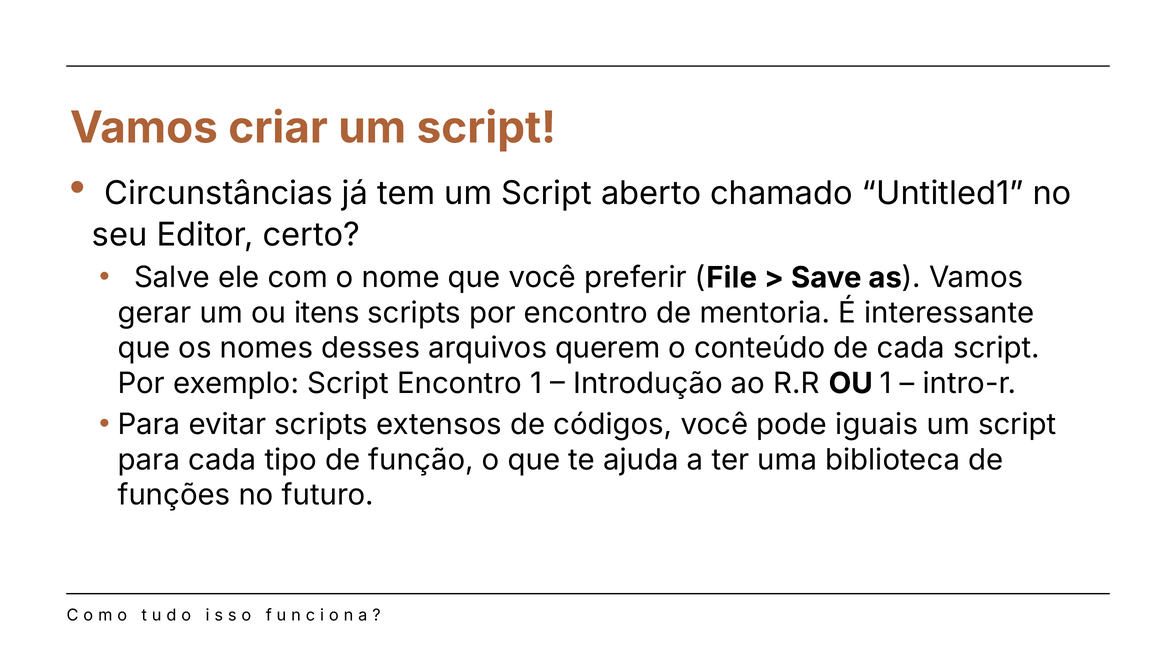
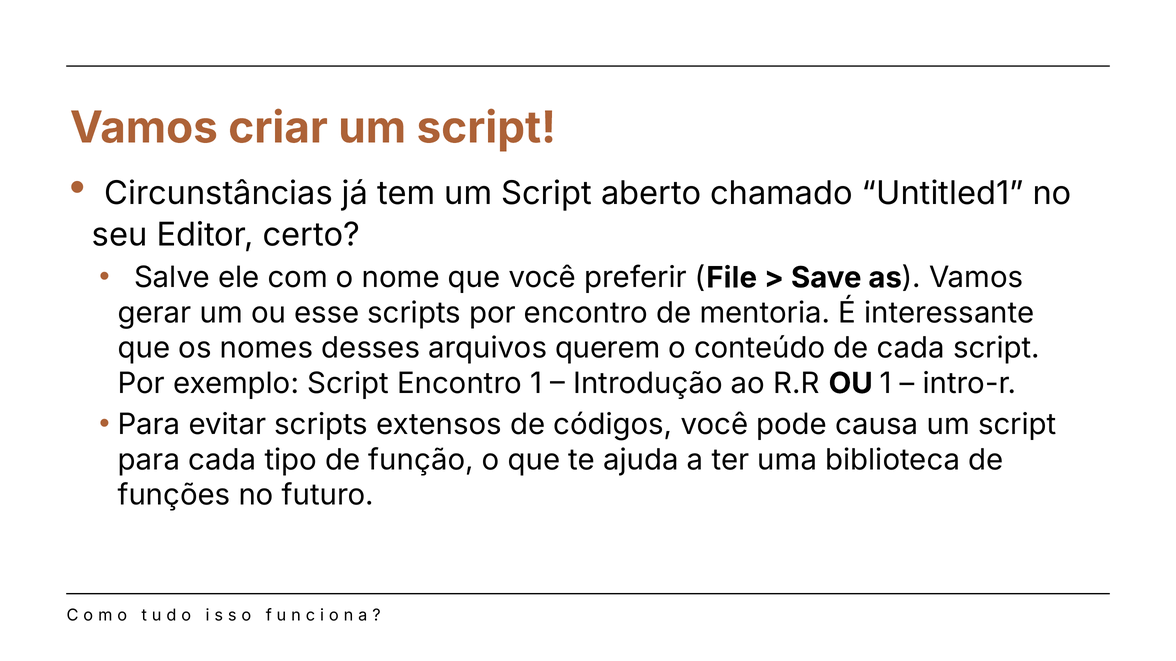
itens: itens -> esse (327, 313)
iguais: iguais -> causa (877, 425)
